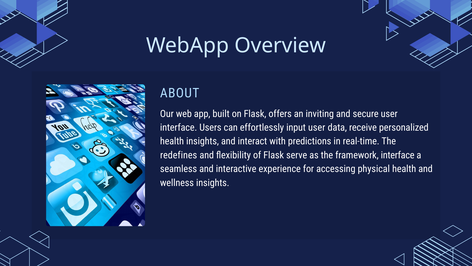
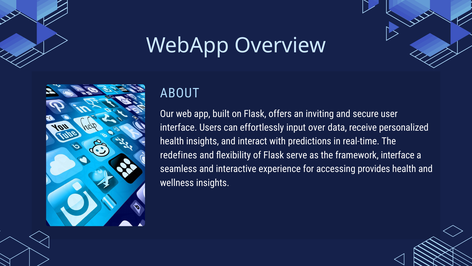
input user: user -> over (317, 127)
physical: physical -> provides (374, 169)
